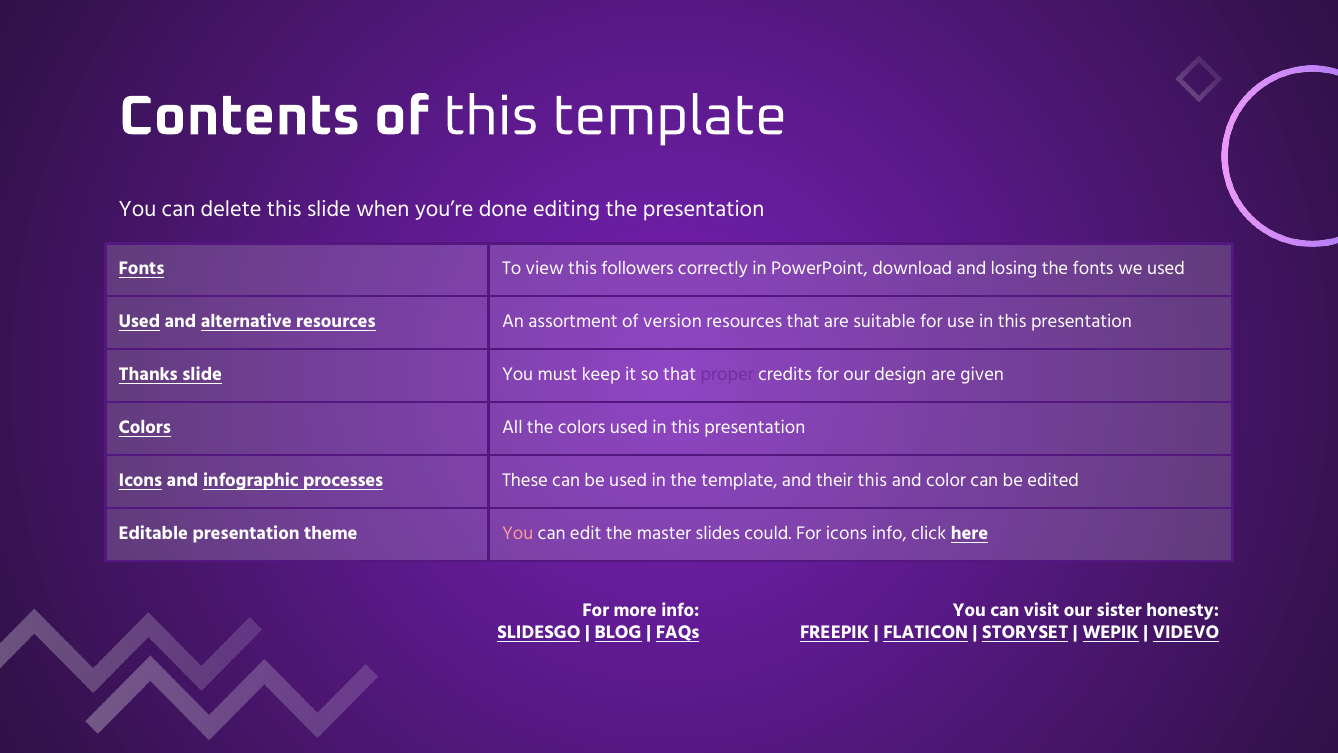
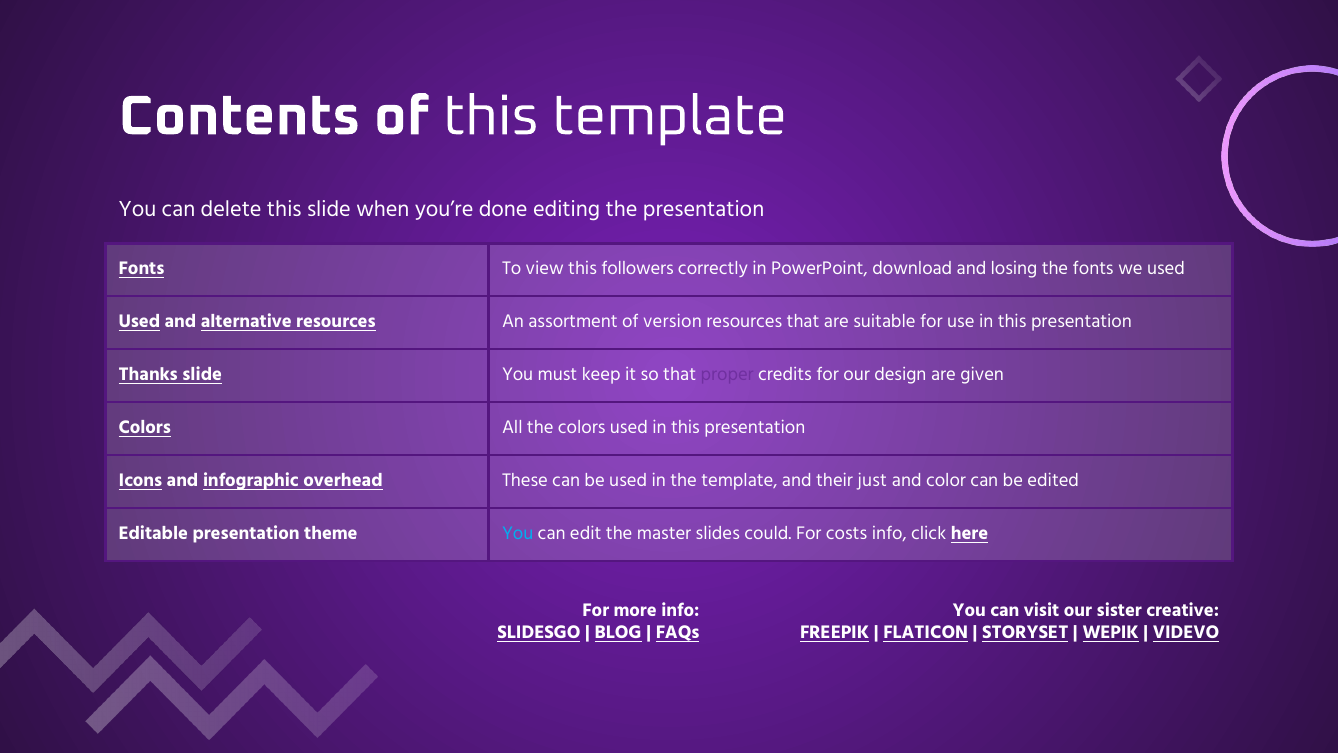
processes: processes -> overhead (343, 480)
their this: this -> just (872, 480)
You colour: pink -> light blue (518, 533)
For icons: icons -> costs (847, 533)
honesty: honesty -> creative (1183, 610)
